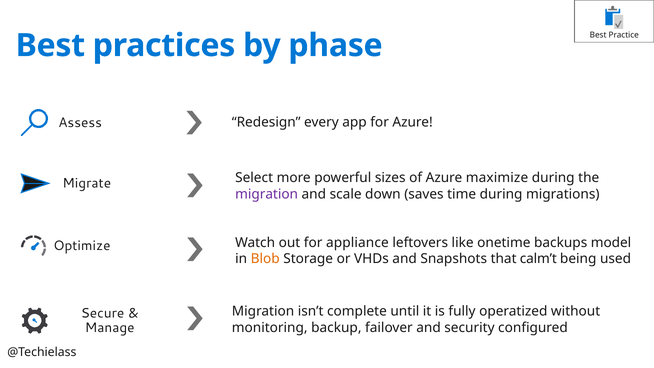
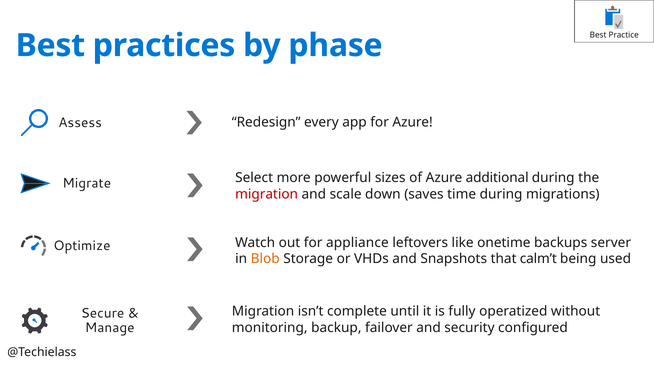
maximize: maximize -> additional (497, 178)
migration colour: purple -> red (267, 194)
model: model -> server (611, 242)
